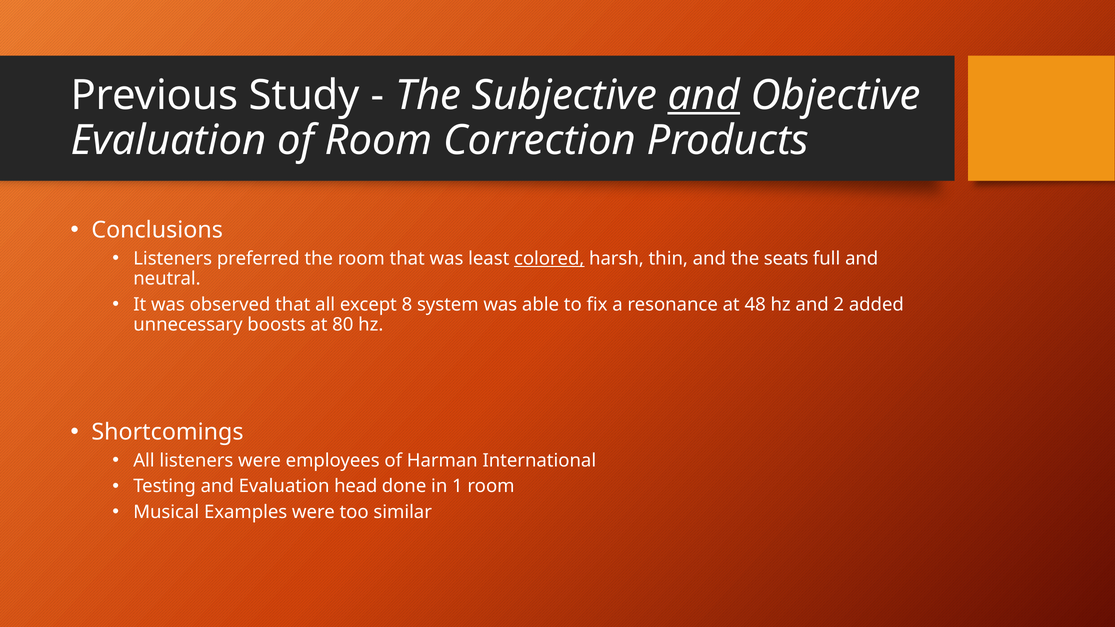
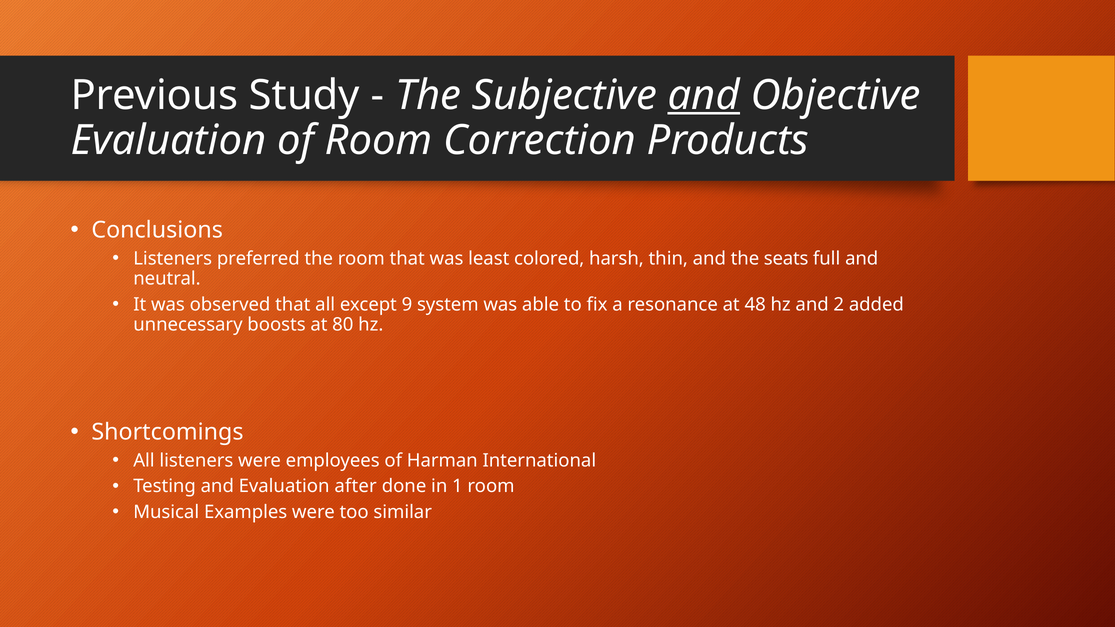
colored underline: present -> none (549, 259)
8: 8 -> 9 (407, 305)
head: head -> after (356, 486)
